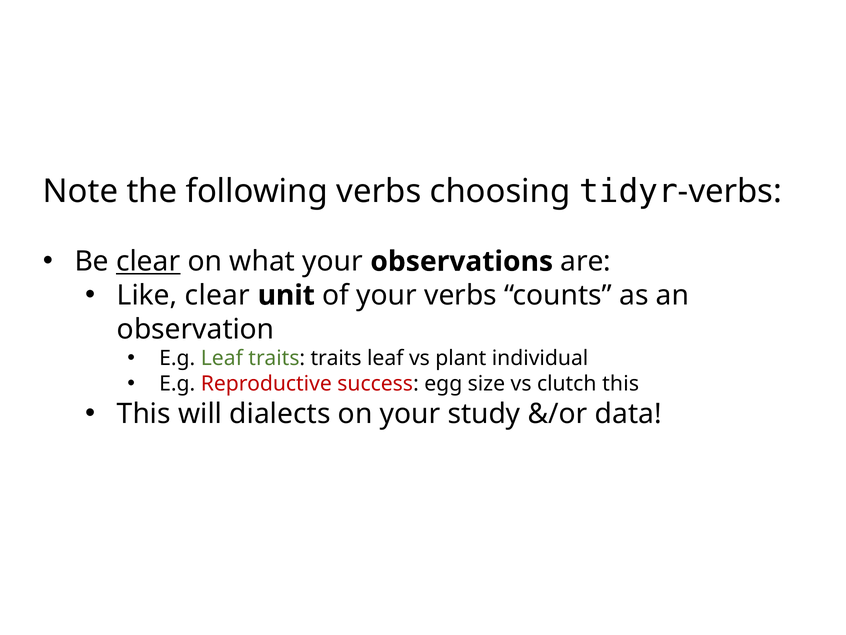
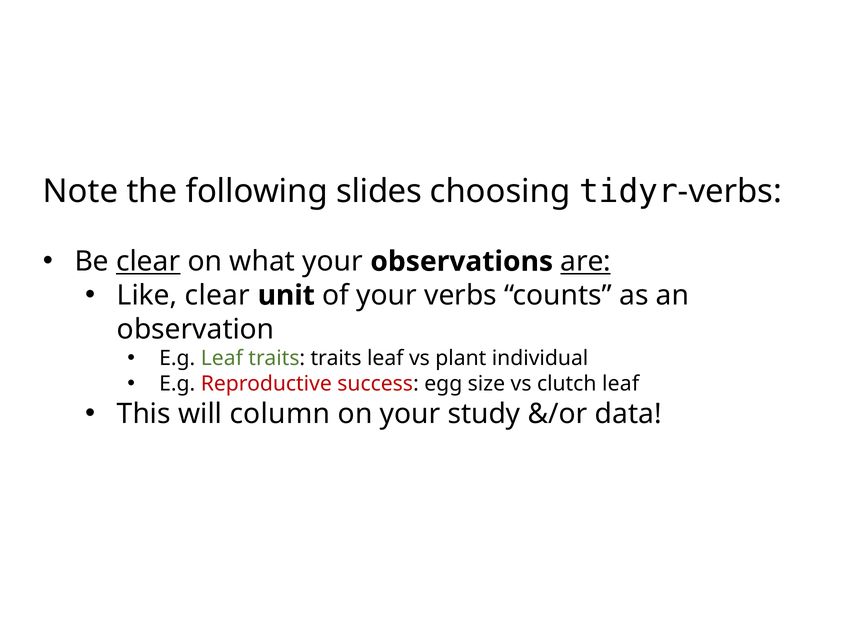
following verbs: verbs -> slides (379, 191)
are underline: none -> present (586, 261)
clutch this: this -> leaf (621, 383)
dialects: dialects -> column (280, 414)
